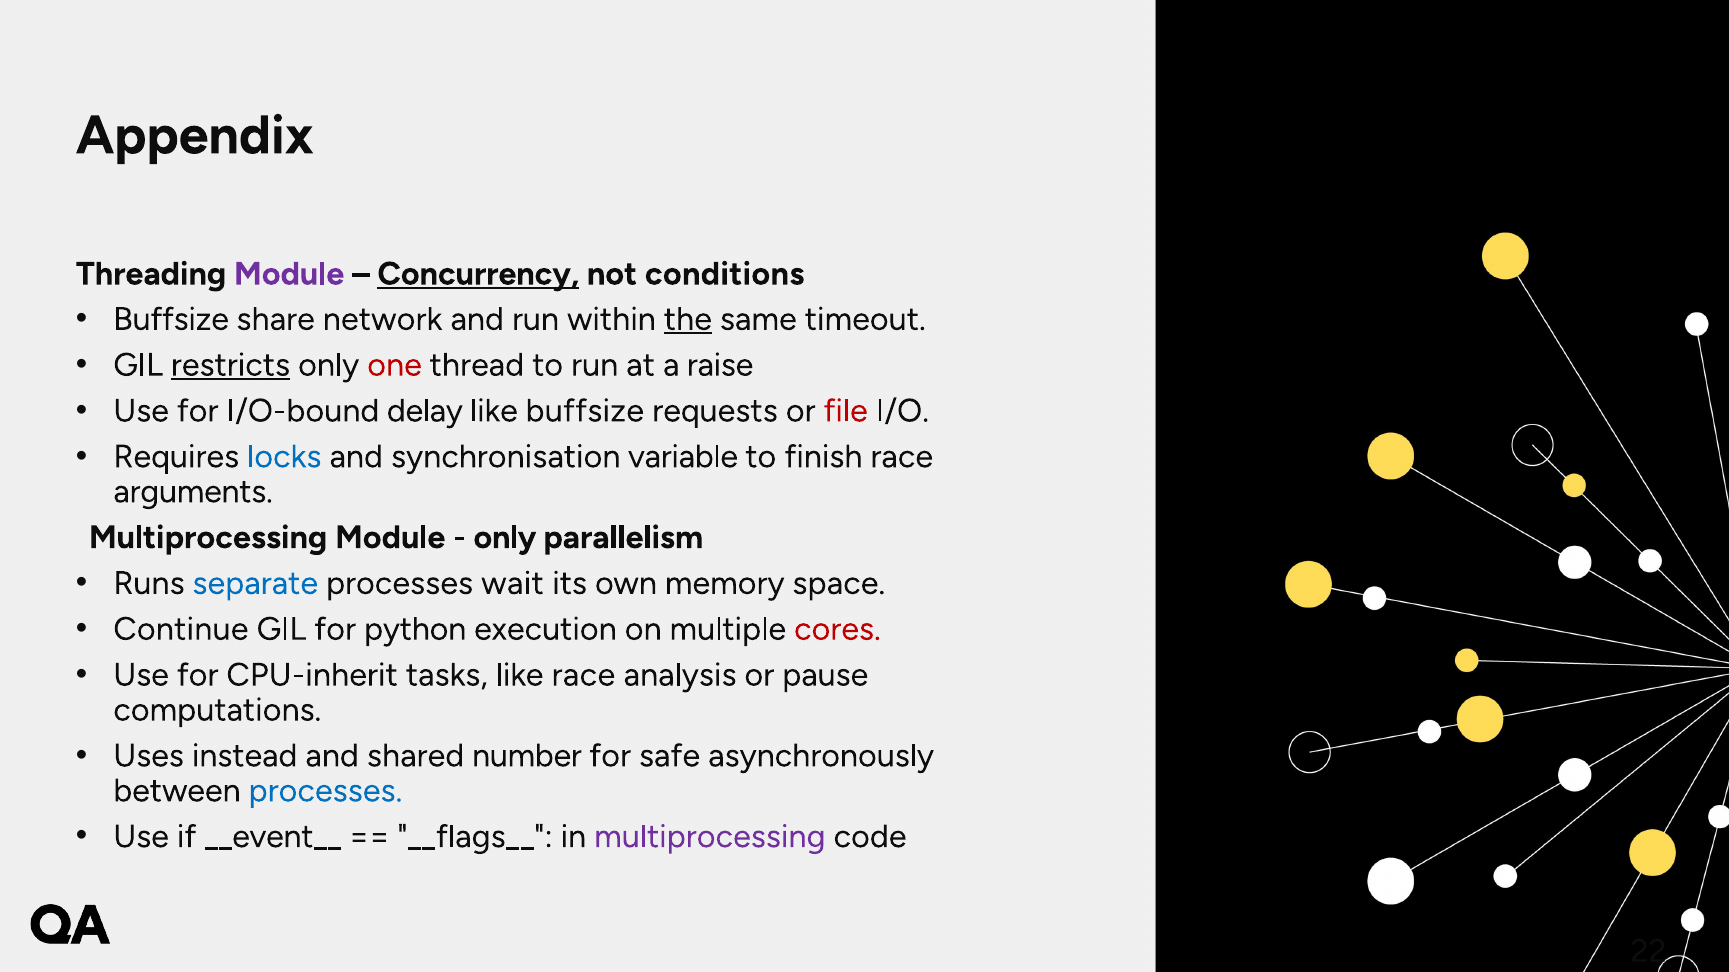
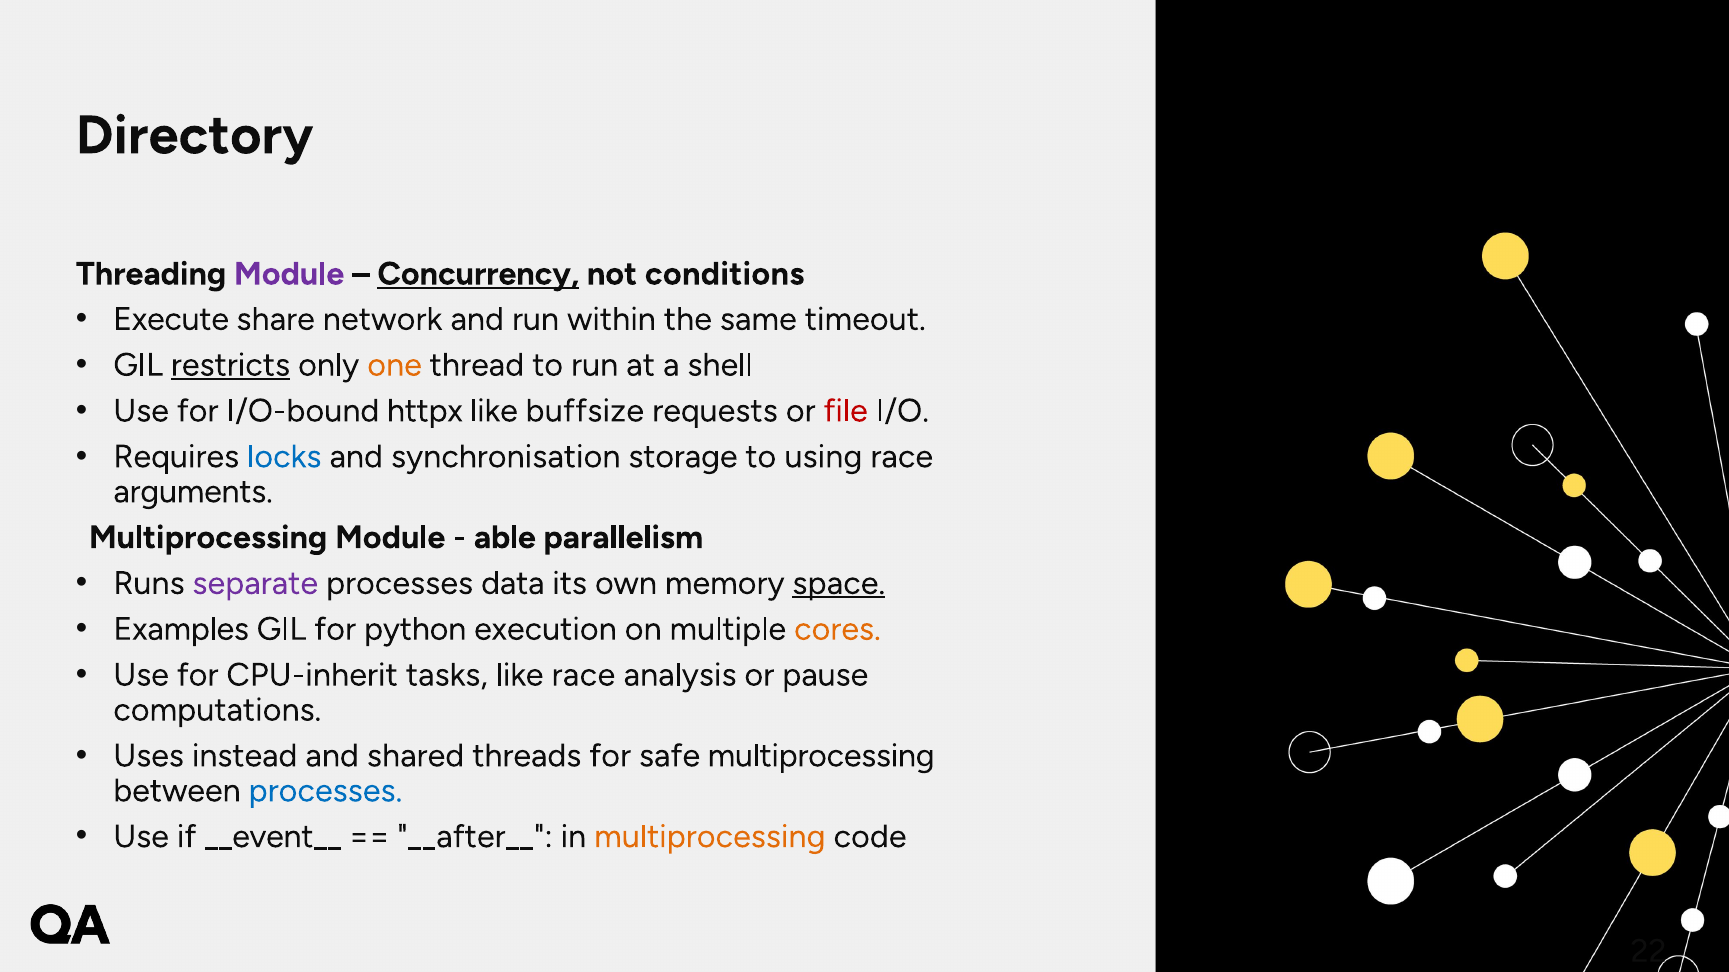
Appendix: Appendix -> Directory (195, 136)
Buffsize: Buffsize -> Execute (171, 319)
the underline: present -> none (688, 319)
one colour: red -> orange (395, 365)
raise: raise -> shell (720, 365)
delay: delay -> httpx (425, 411)
variable: variable -> storage (683, 457)
finish: finish -> using (823, 457)
only: only -> able (505, 538)
separate colour: blue -> purple (255, 584)
wait: wait -> data (513, 584)
space underline: none -> present (839, 584)
Continue: Continue -> Examples (181, 629)
cores colour: red -> orange (837, 629)
number: number -> threads (527, 756)
safe asynchronously: asynchronously -> multiprocessing (821, 756)
__flags__: __flags__ -> __after__ (475, 837)
multiprocessing colour: purple -> orange (710, 837)
